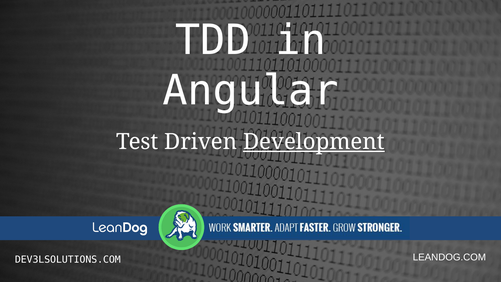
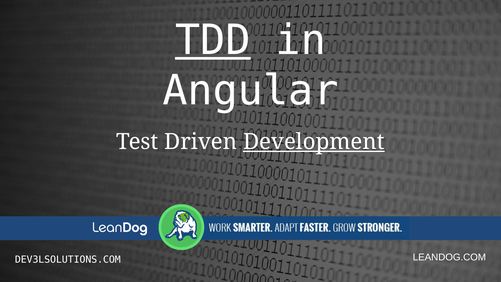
TDD underline: none -> present (213, 40)
